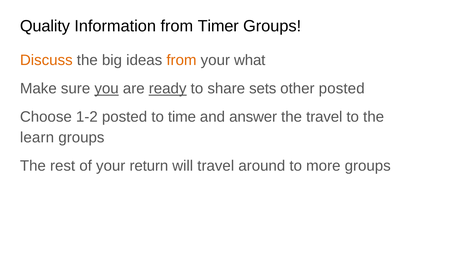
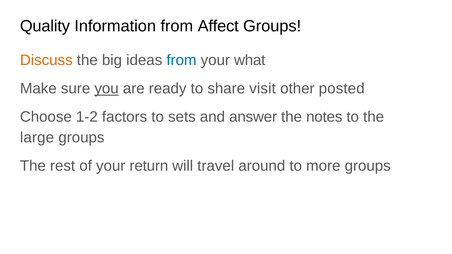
Timer: Timer -> Affect (218, 26)
from colour: orange -> blue (181, 60)
ready underline: present -> none (168, 89)
sets: sets -> visit (263, 89)
1-2 posted: posted -> factors (125, 117)
time: time -> sets (182, 117)
the travel: travel -> notes (324, 117)
learn: learn -> large (37, 138)
